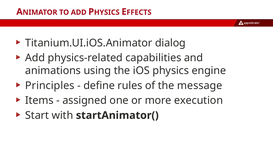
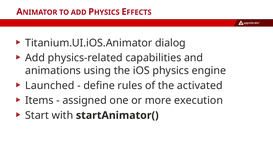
Principles: Principles -> Launched (50, 85)
message: message -> activated (200, 85)
